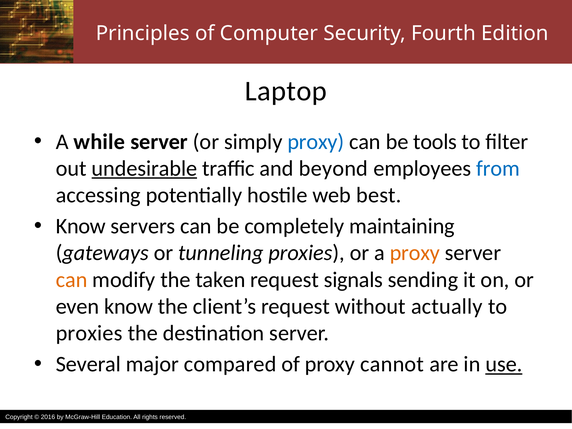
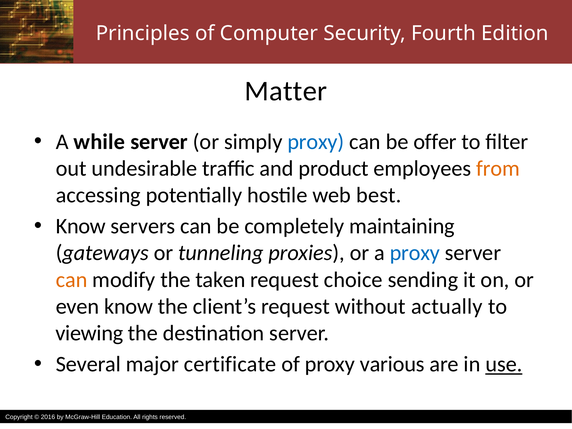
Laptop: Laptop -> Matter (286, 91)
tools: tools -> offer (435, 142)
undesirable underline: present -> none (144, 168)
beyond: beyond -> product (334, 168)
from colour: blue -> orange (498, 168)
proxy colour: orange -> blue (415, 253)
signals: signals -> choice (353, 280)
proxies: proxies -> viewing (89, 333)
compared: compared -> certificate (230, 364)
cannot: cannot -> various (392, 364)
